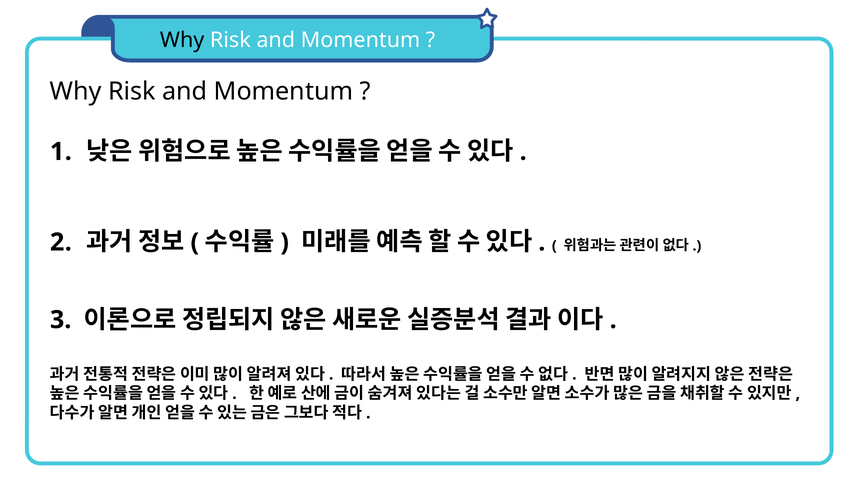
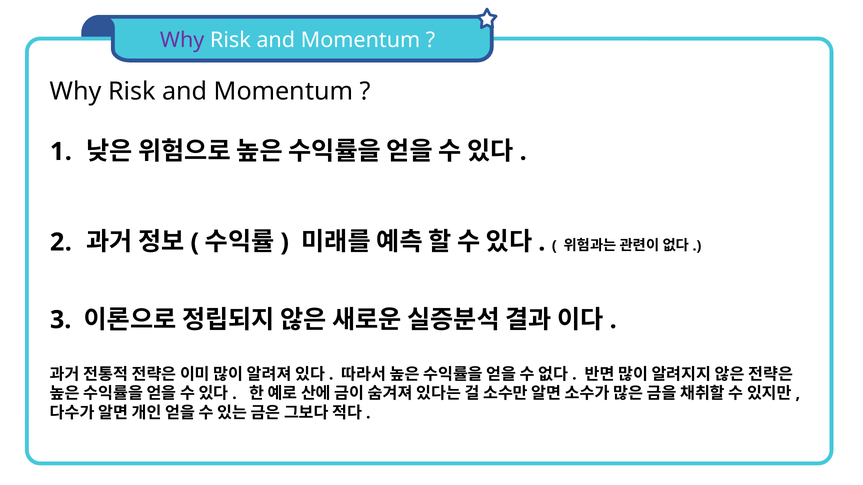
Why colour: black -> purple (182, 40)
